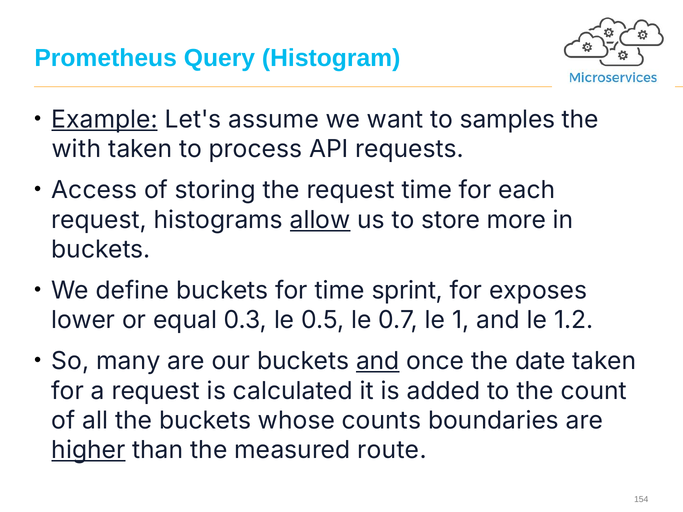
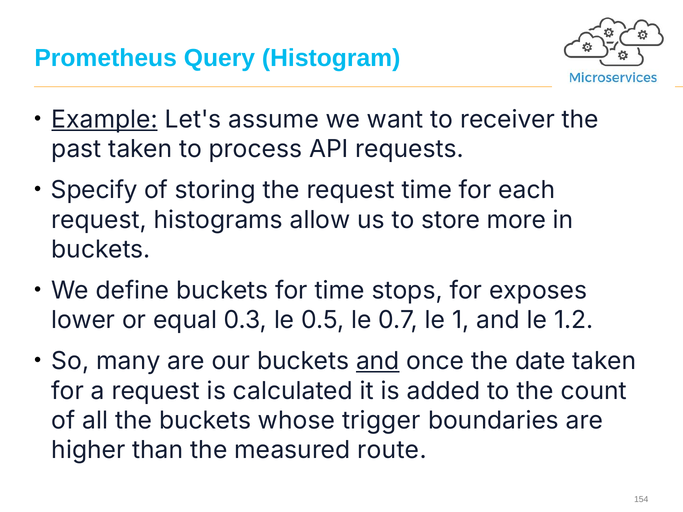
samples: samples -> receiver (507, 120)
with: with -> past (76, 149)
Access: Access -> Specify (94, 190)
allow underline: present -> none (320, 220)
sprint: sprint -> stops (407, 291)
counts: counts -> trigger (381, 421)
higher underline: present -> none (88, 450)
